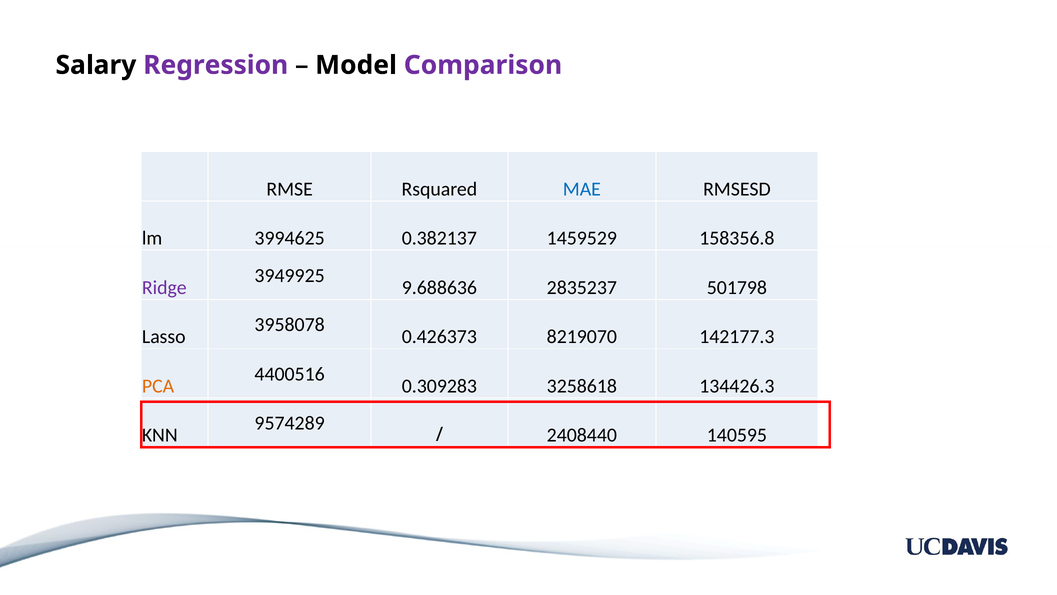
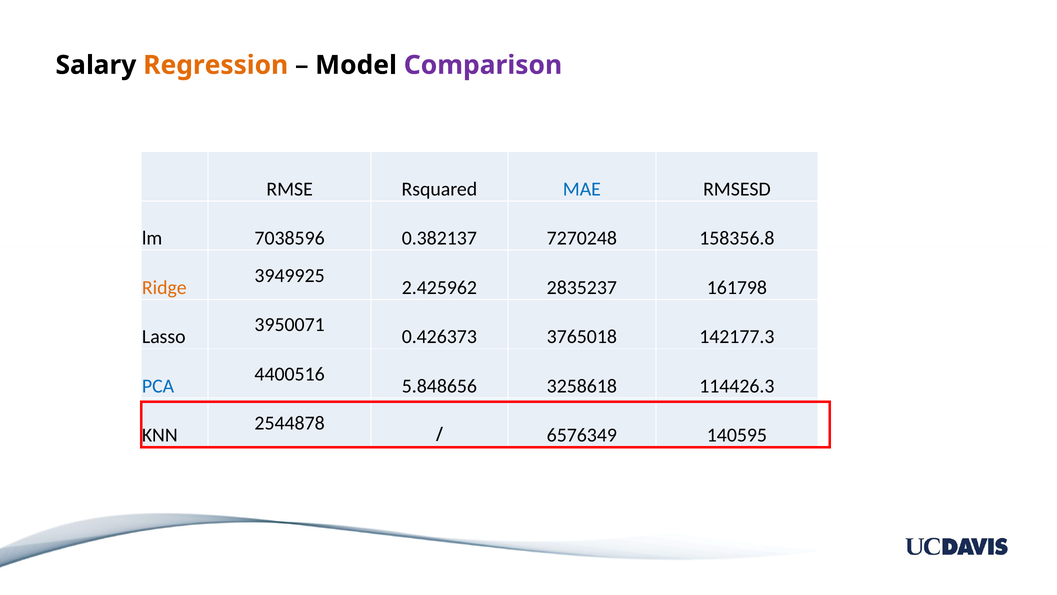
Regression colour: purple -> orange (216, 65)
3994625: 3994625 -> 7038596 (290, 238)
1459529: 1459529 -> 7270248 (582, 238)
Ridge colour: purple -> orange (164, 287)
9.688636: 9.688636 -> 2.425962 (439, 287)
501798: 501798 -> 161798 (737, 287)
3958078: 3958078 -> 3950071 (290, 325)
8219070: 8219070 -> 3765018 (582, 337)
PCA colour: orange -> blue (158, 386)
0.309283: 0.309283 -> 5.848656 (439, 386)
134426.3: 134426.3 -> 114426.3 (737, 386)
9574289: 9574289 -> 2544878 (290, 423)
2408440: 2408440 -> 6576349 (582, 435)
